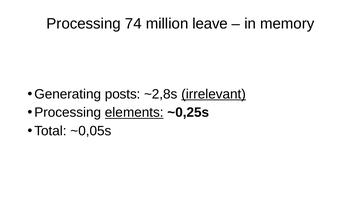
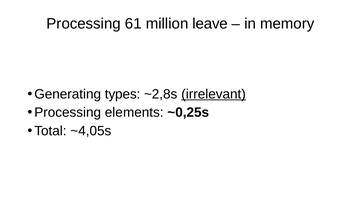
74: 74 -> 61 (133, 24)
posts: posts -> types (123, 94)
elements underline: present -> none (134, 113)
~0,05s: ~0,05s -> ~4,05s (91, 131)
